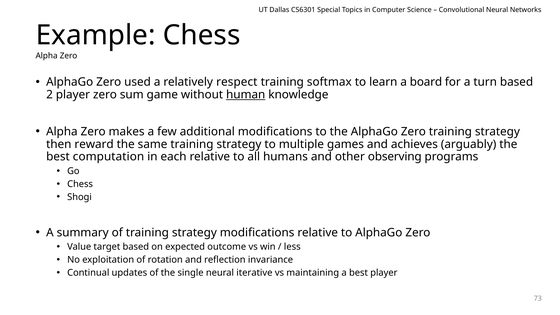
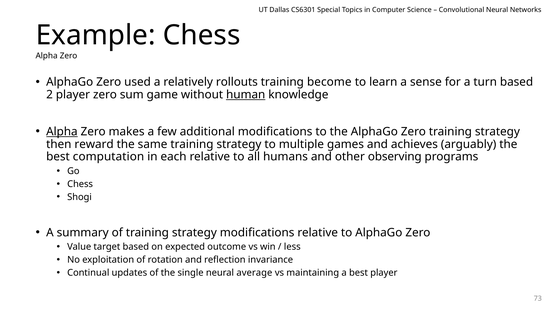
respect: respect -> rollouts (237, 82)
softmax: softmax -> become (329, 82)
board: board -> sense (426, 82)
Alpha underline: none -> present (62, 132)
iterative: iterative -> average (254, 273)
